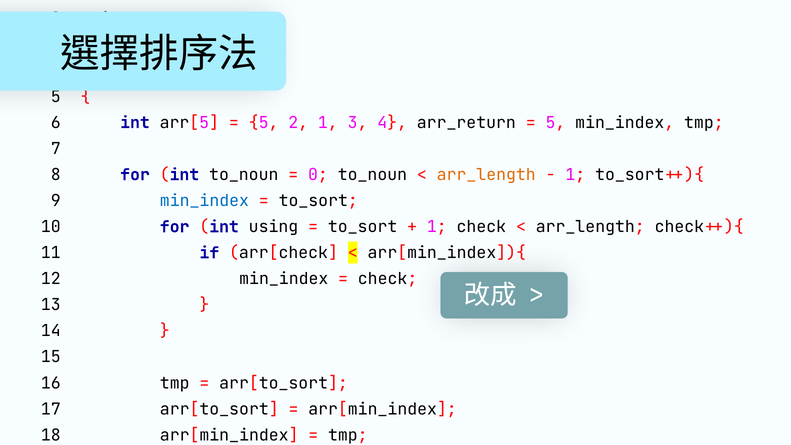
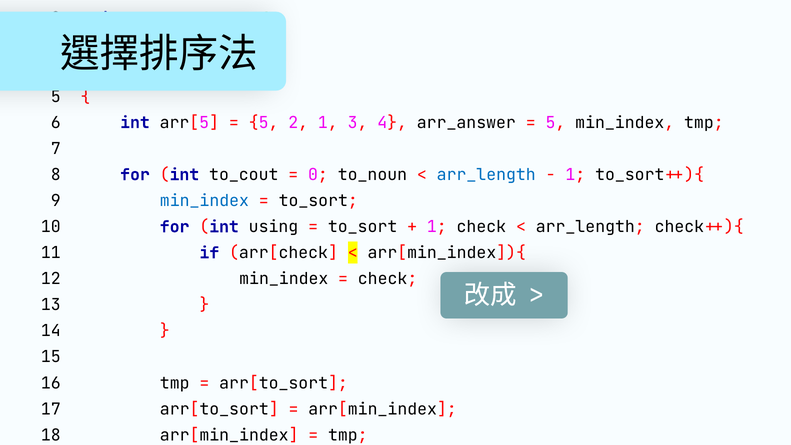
arr_return: arr_return -> arr_answer (466, 123)
int to_noun: to_noun -> to_cout (244, 175)
arr_length colour: orange -> blue (486, 175)
